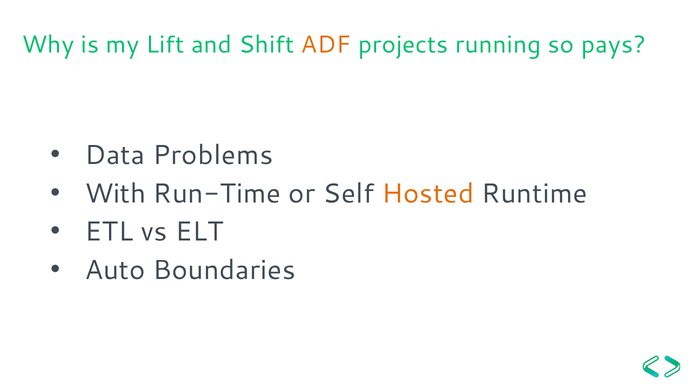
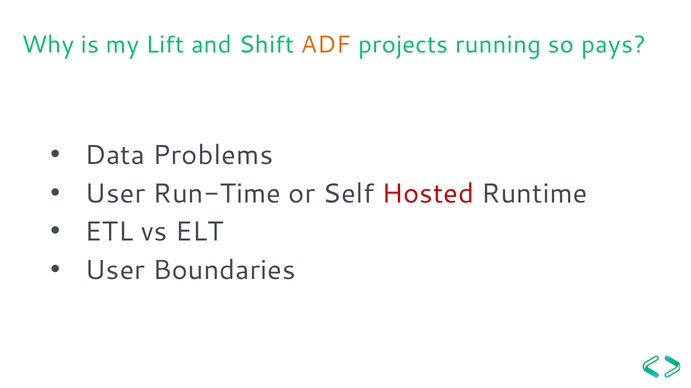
With: With -> User (115, 194)
Hosted colour: orange -> red (428, 194)
Auto: Auto -> User (115, 271)
